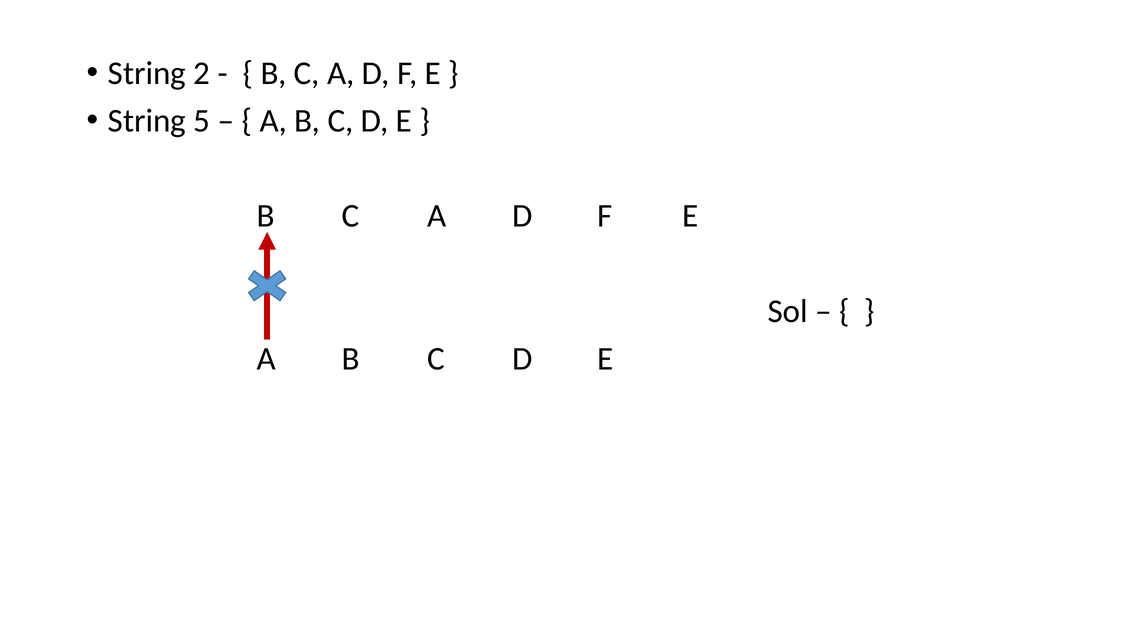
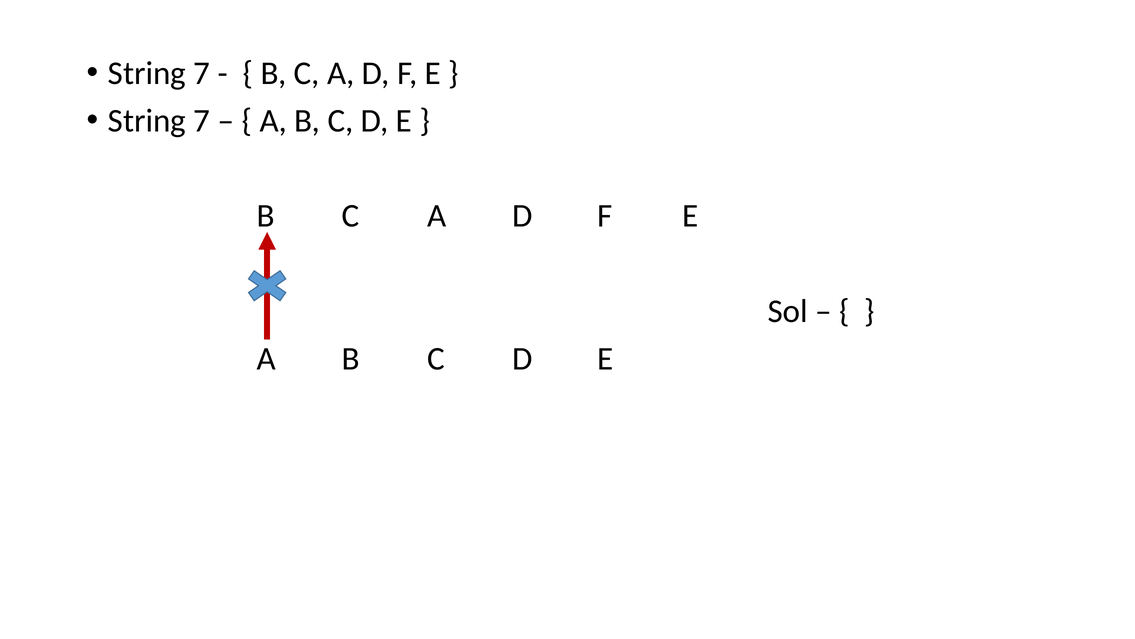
2: 2 -> 7 (202, 73)
5: 5 -> 7 (202, 121)
